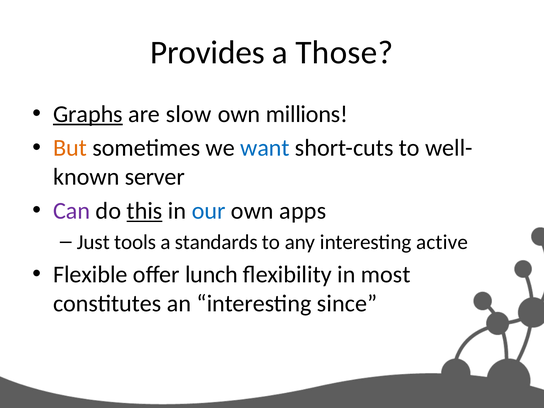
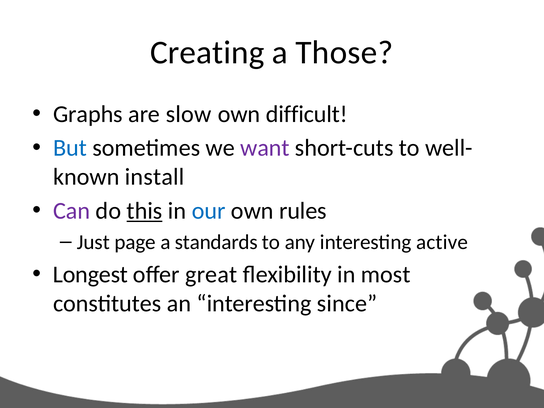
Provides: Provides -> Creating (207, 53)
Graphs underline: present -> none (88, 114)
millions: millions -> difficult (307, 114)
But colour: orange -> blue (70, 148)
want colour: blue -> purple (265, 148)
server: server -> install (155, 177)
apps: apps -> rules (303, 211)
tools: tools -> page (135, 242)
Flexible: Flexible -> Longest (90, 274)
lunch: lunch -> great (211, 274)
